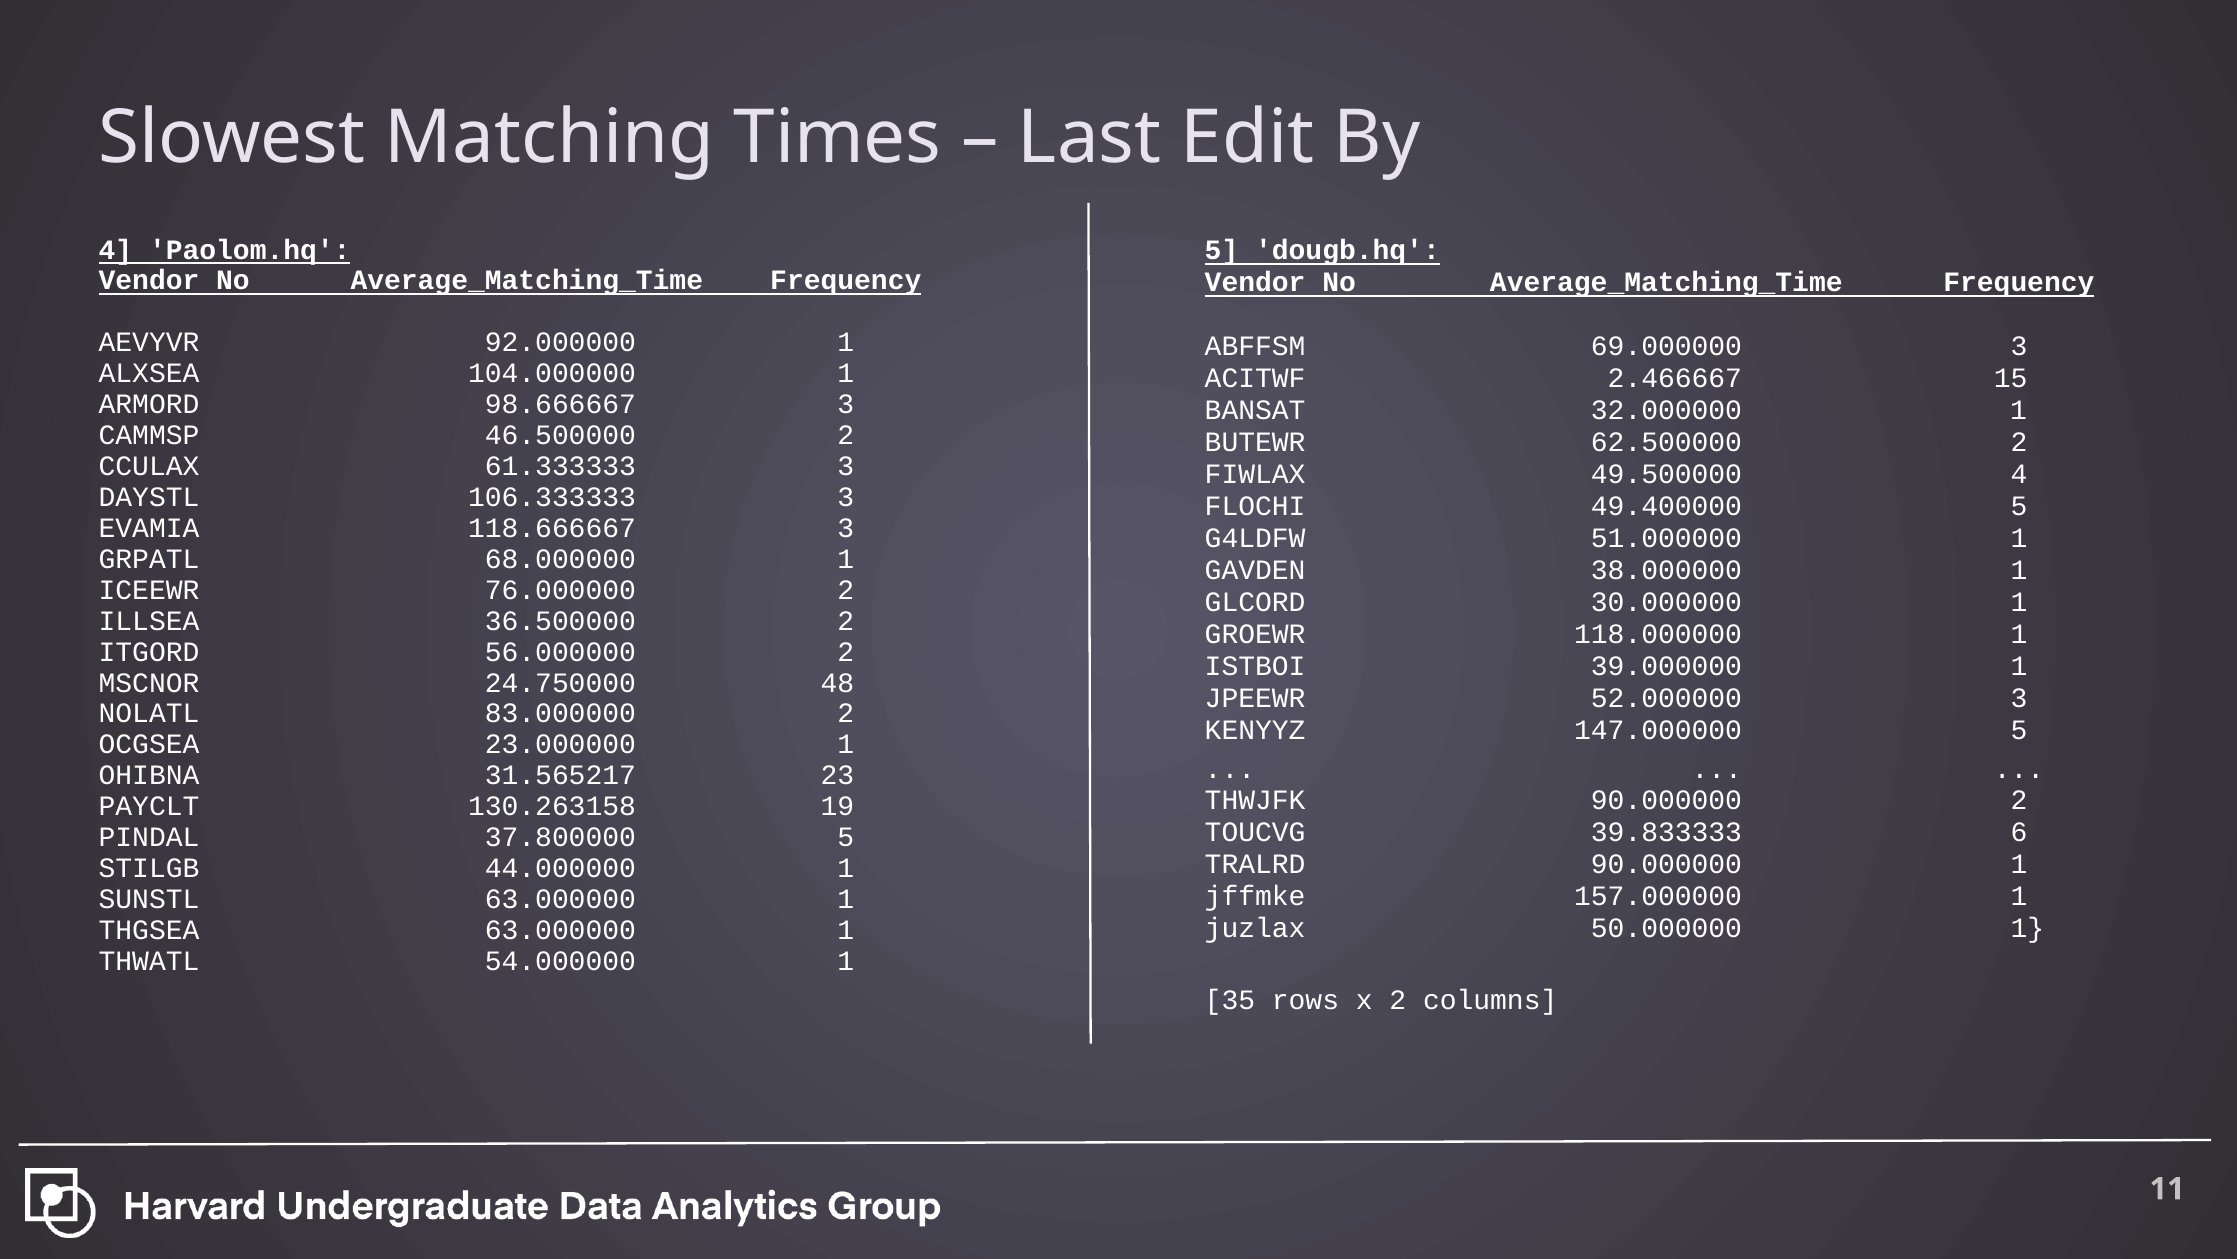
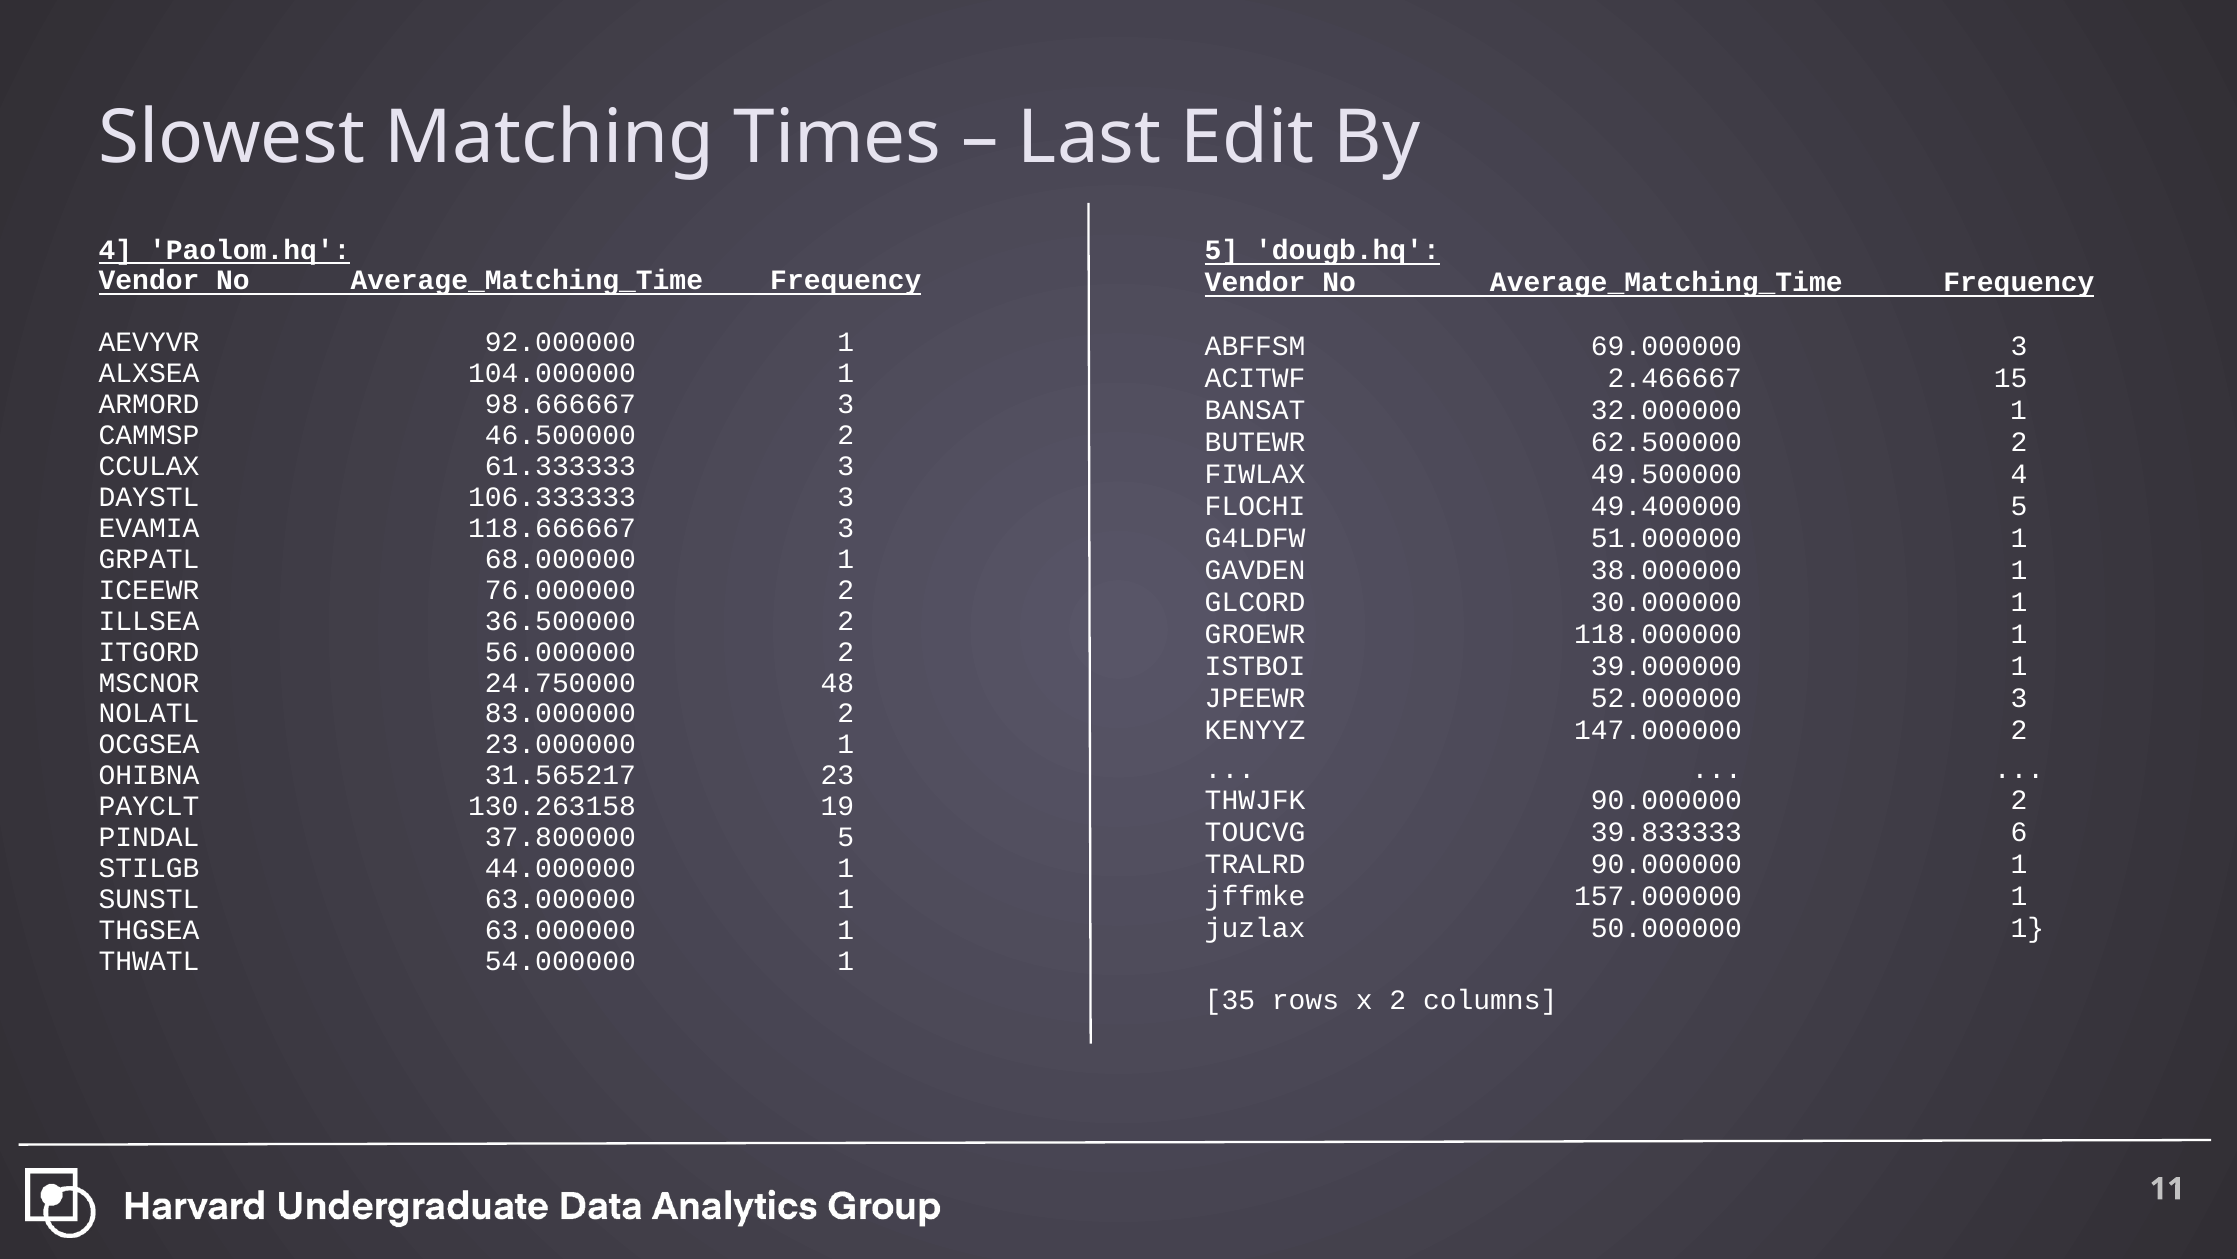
147.000000 5: 5 -> 2 (2019, 729)
